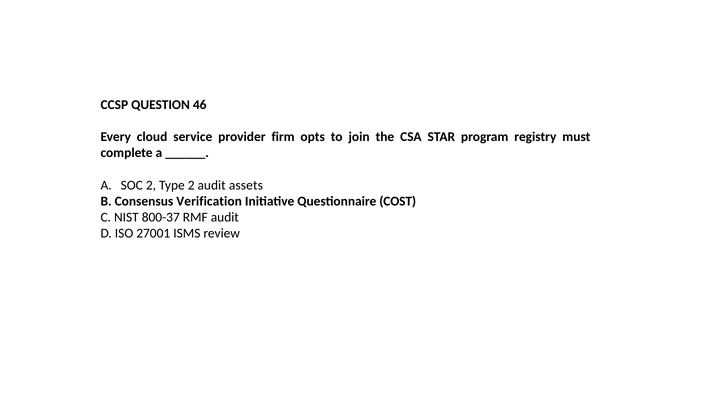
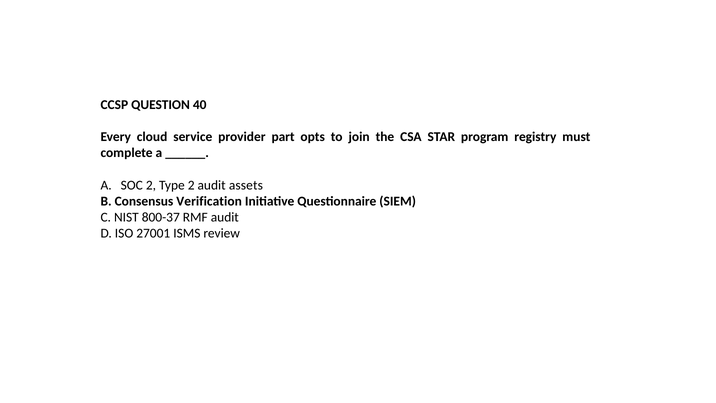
46: 46 -> 40 (200, 105)
firm: firm -> part (283, 137)
COST: COST -> SIEM (398, 201)
